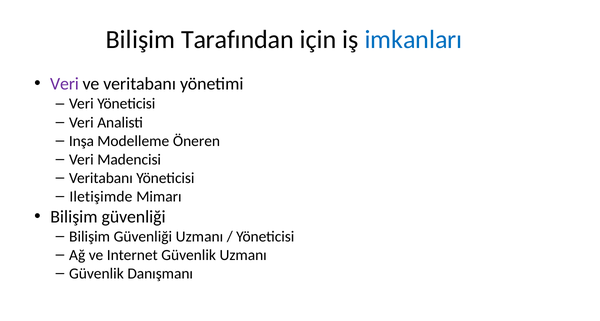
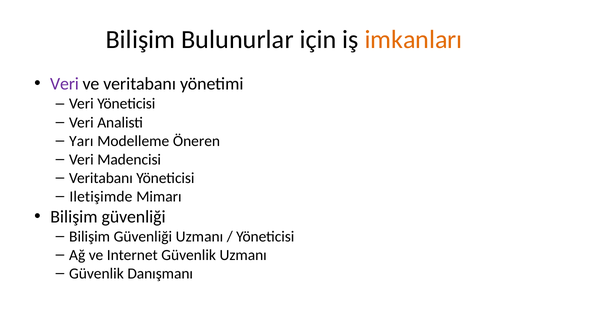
Tarafından: Tarafından -> Bulunurlar (237, 40)
imkanları colour: blue -> orange (413, 40)
Inşa: Inşa -> Yarı (81, 141)
